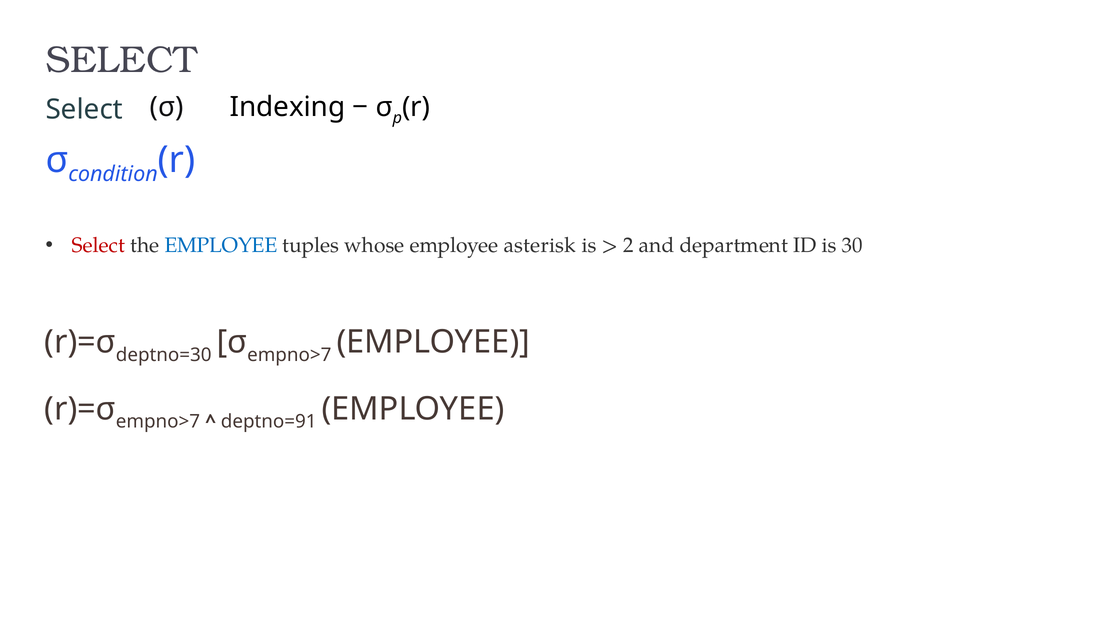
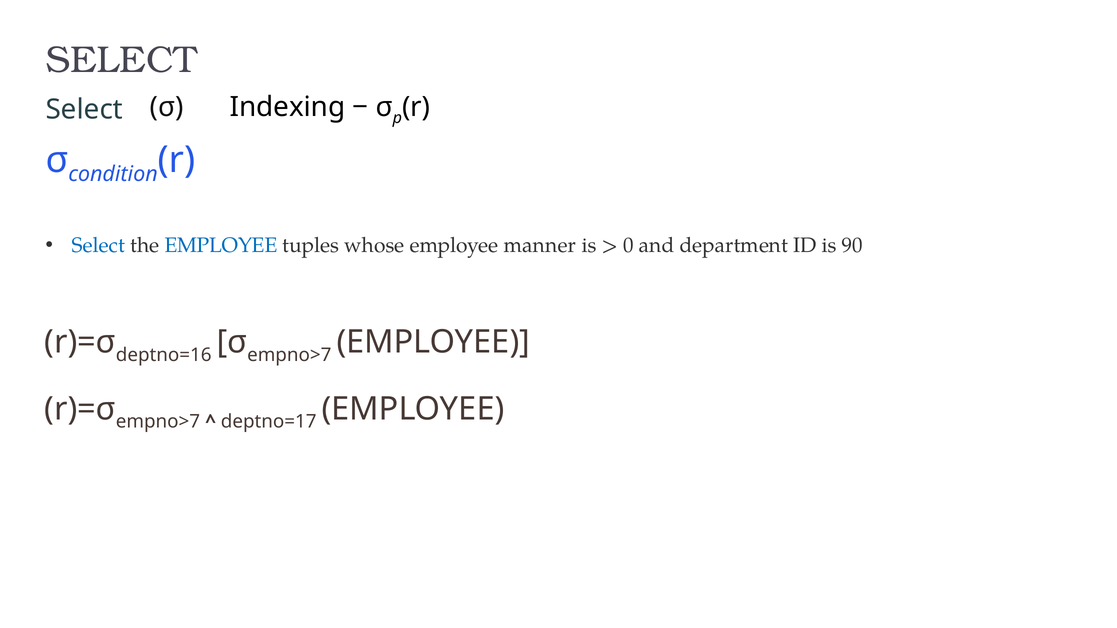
Select colour: red -> blue (98, 246)
asterisk: asterisk -> manner (540, 246)
2: 2 -> 0 (628, 246)
30: 30 -> 90 (852, 246)
deptno=30: deptno=30 -> deptno=16 (164, 355)
deptno=91: deptno=91 -> deptno=17 (269, 422)
